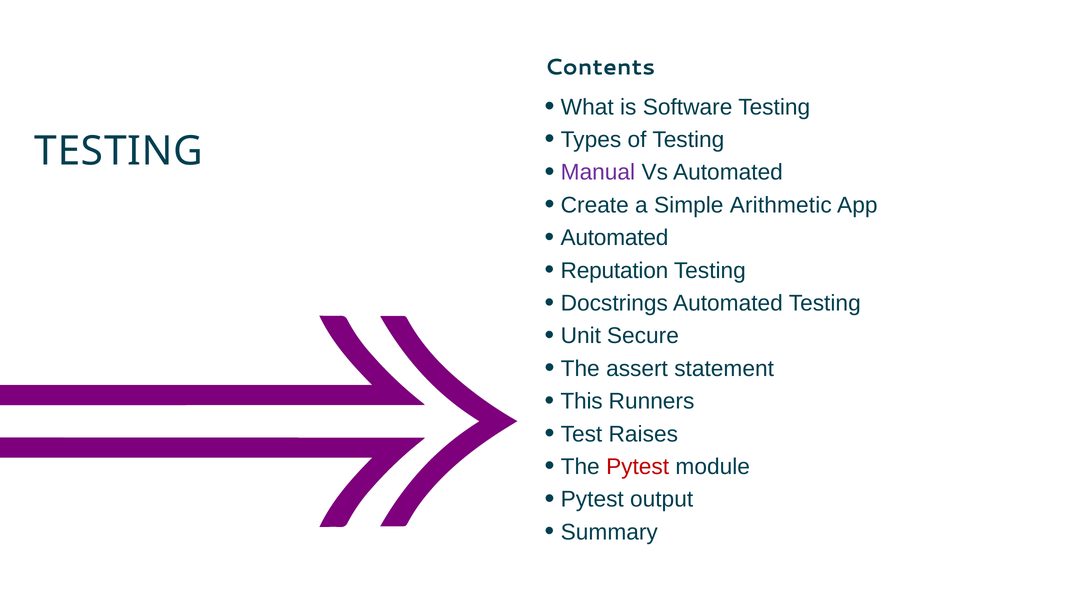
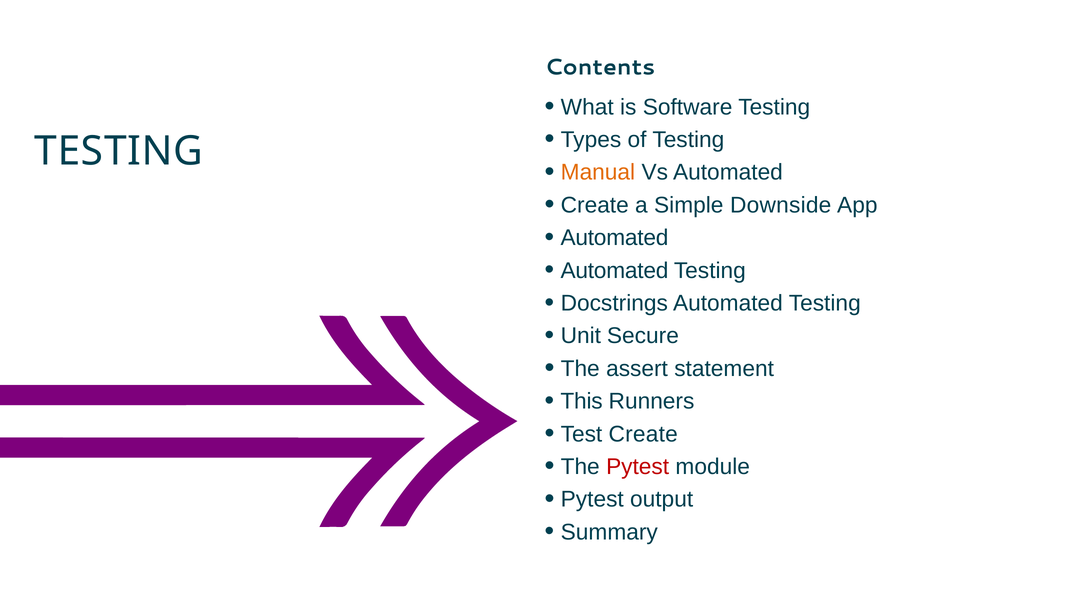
Manual colour: purple -> orange (598, 172)
Arithmetic: Arithmetic -> Downside (781, 205)
Reputation: Reputation -> Automated (614, 270)
Test Raises: Raises -> Create (643, 434)
